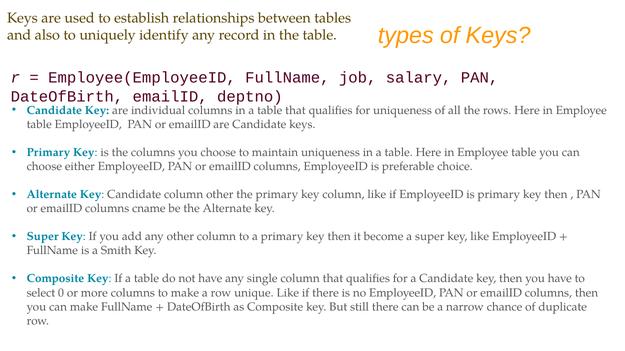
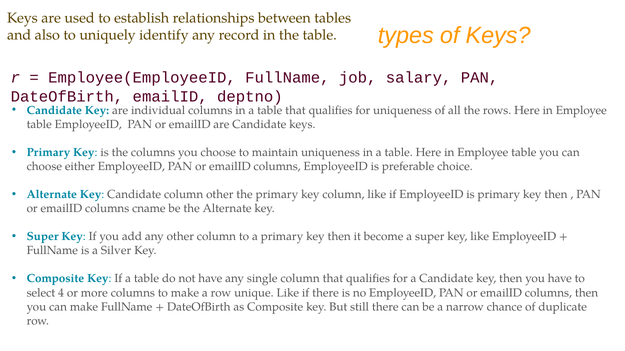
Smith: Smith -> Silver (116, 251)
0: 0 -> 4 (61, 293)
